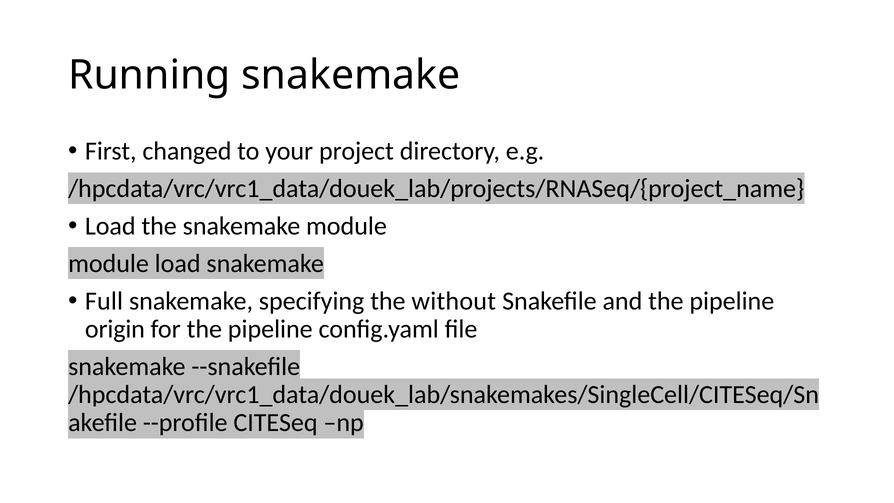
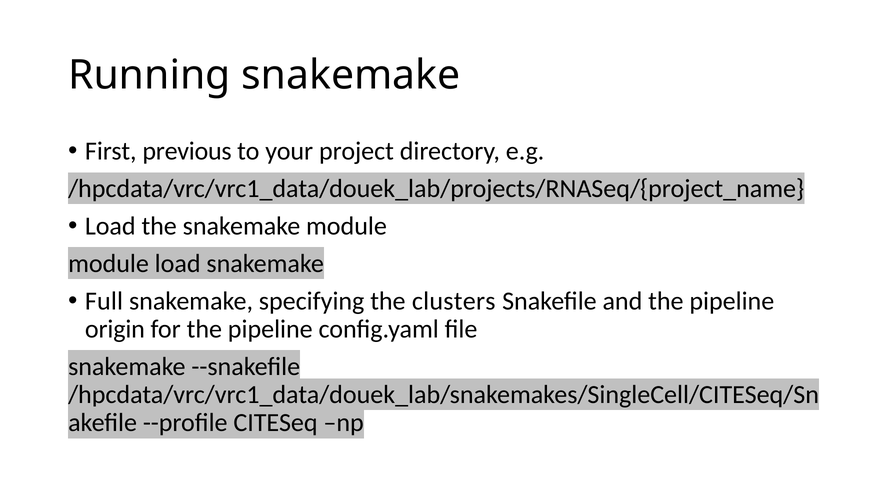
changed: changed -> previous (187, 151)
without: without -> clusters (454, 301)
